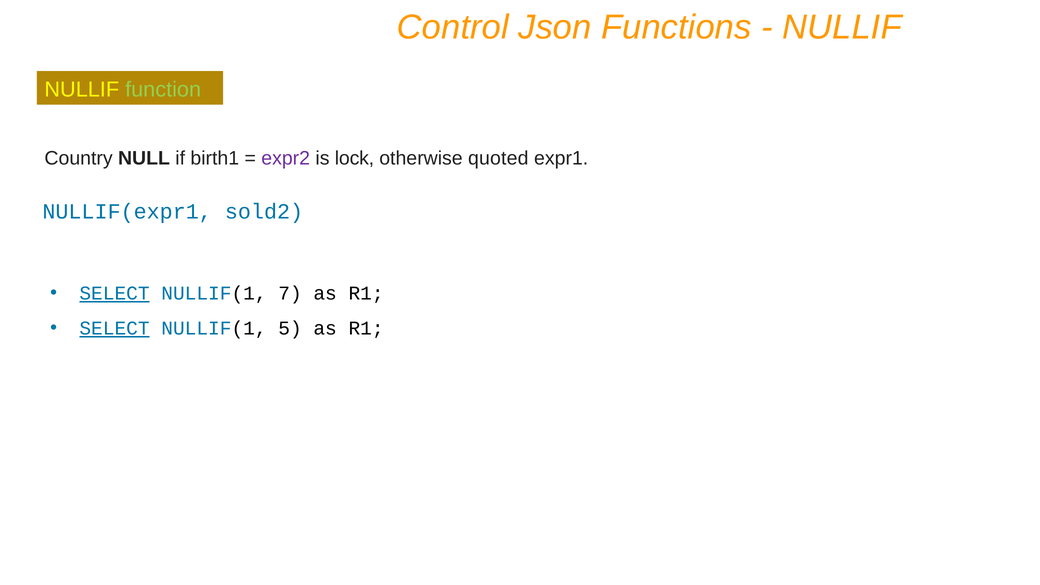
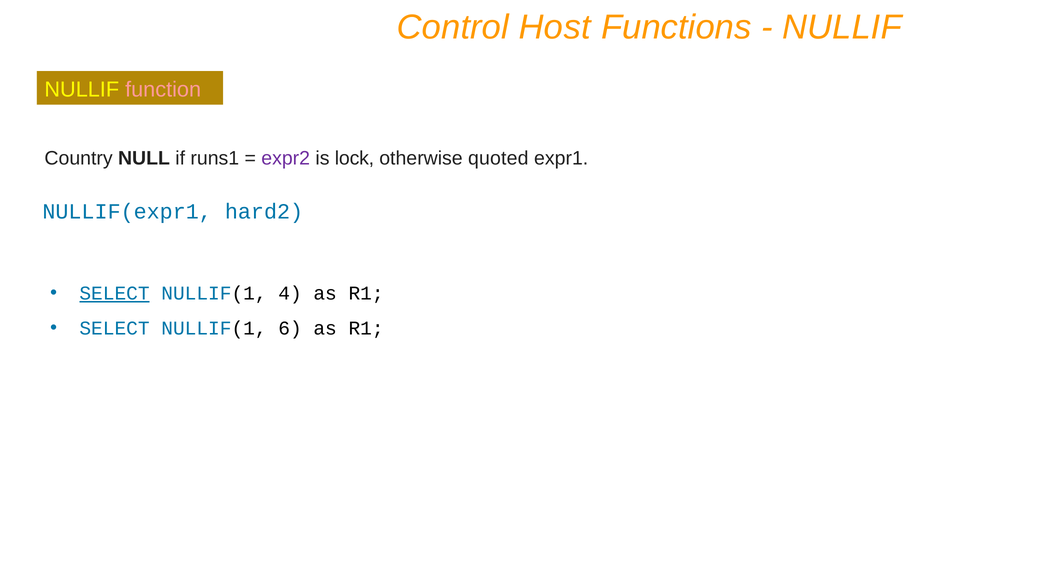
Json: Json -> Host (555, 27)
function colour: light green -> pink (163, 89)
birth1: birth1 -> runs1 (215, 158)
sold2: sold2 -> hard2 (264, 212)
7: 7 -> 4 (290, 293)
SELECT underline: present -> none (115, 328)
5: 5 -> 6 (290, 328)
